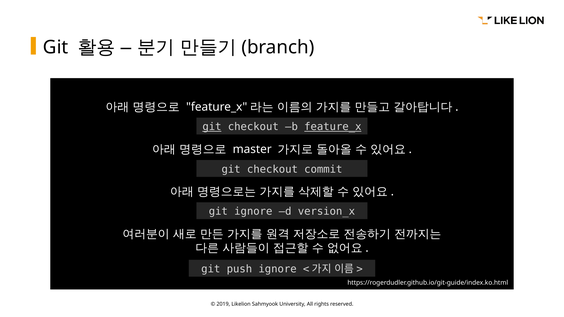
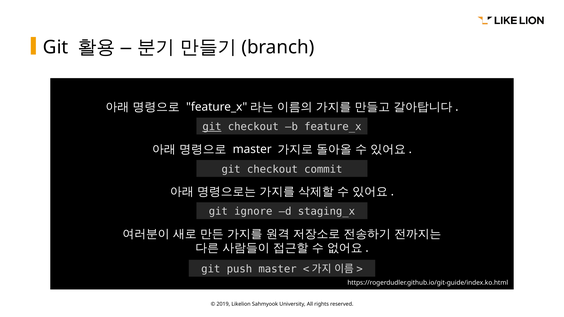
feature_x underline: present -> none (333, 127)
version_x: version_x -> staging_x (326, 212)
push ignore: ignore -> master (278, 269)
